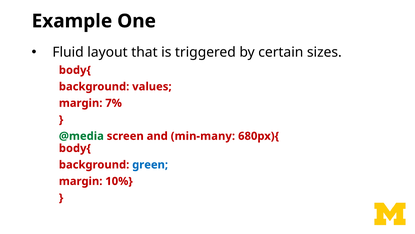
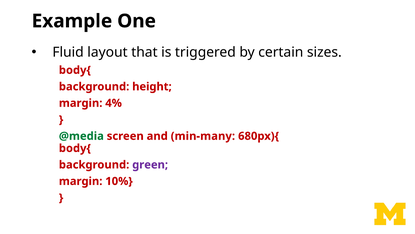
values: values -> height (152, 86)
7%: 7% -> 4% (114, 103)
green colour: blue -> purple (150, 164)
